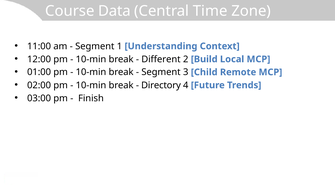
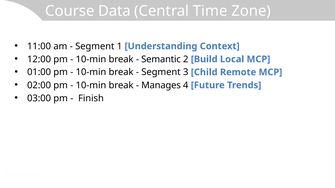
Different: Different -> Semantic (161, 59)
Directory: Directory -> Manages (161, 85)
